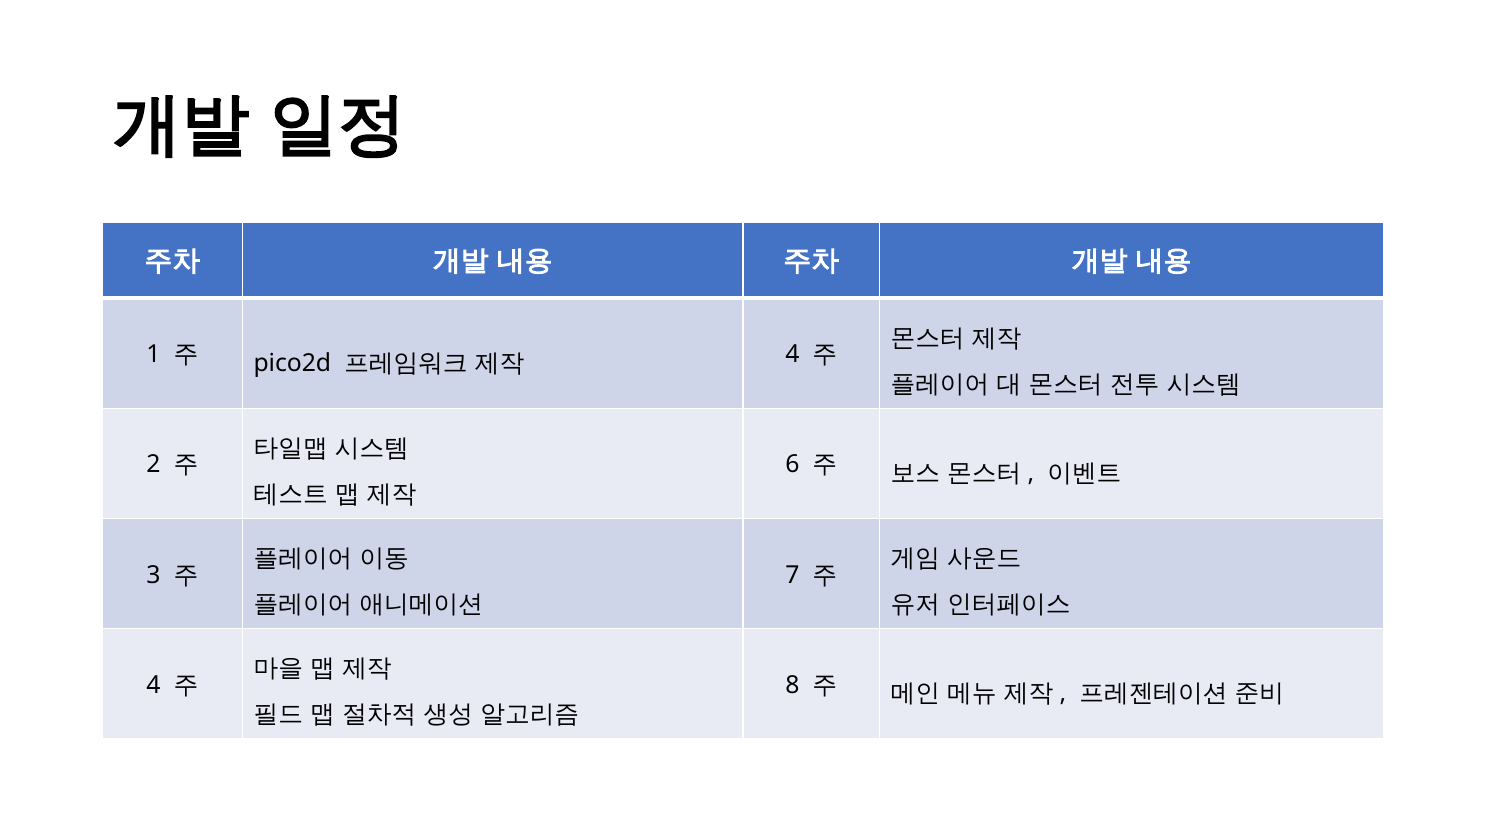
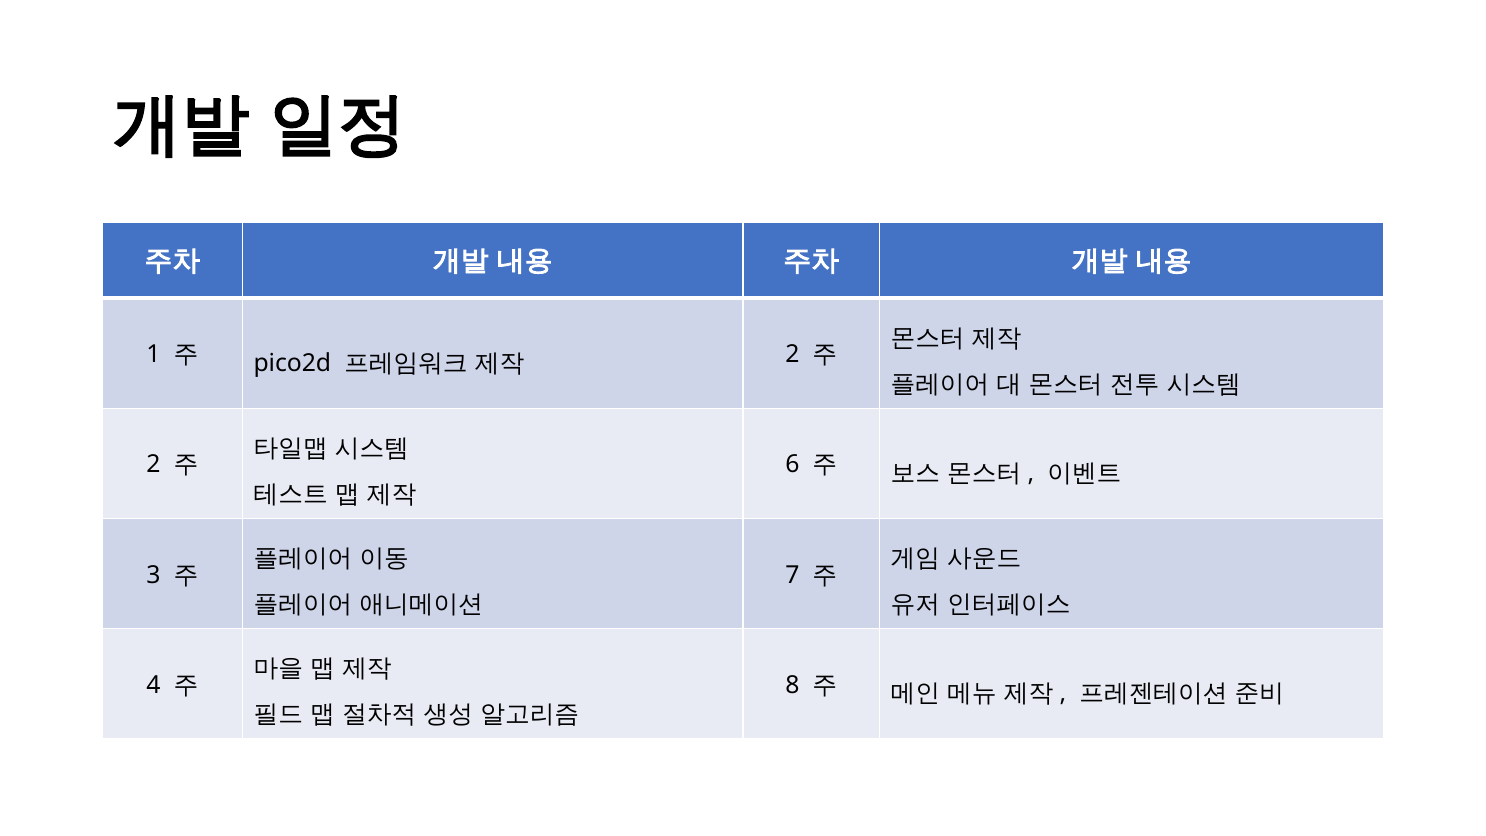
4: 4 -> 2 (792, 355)
